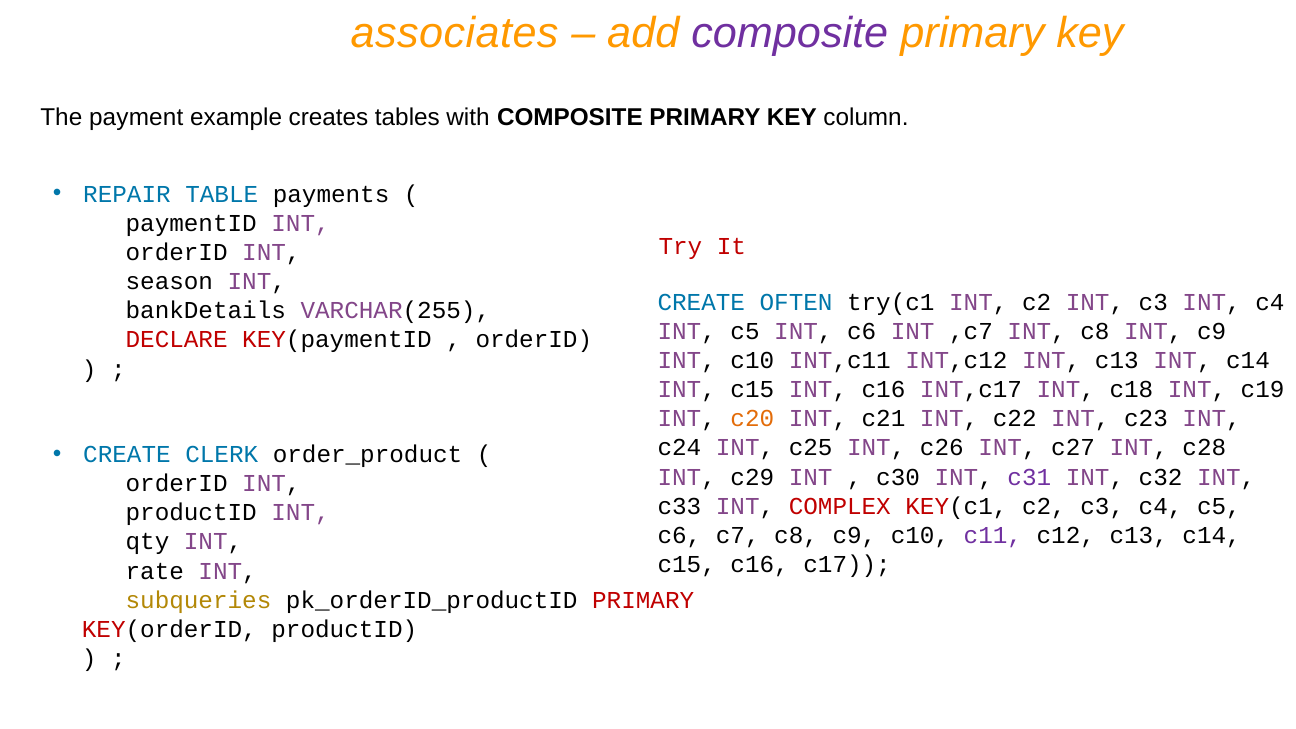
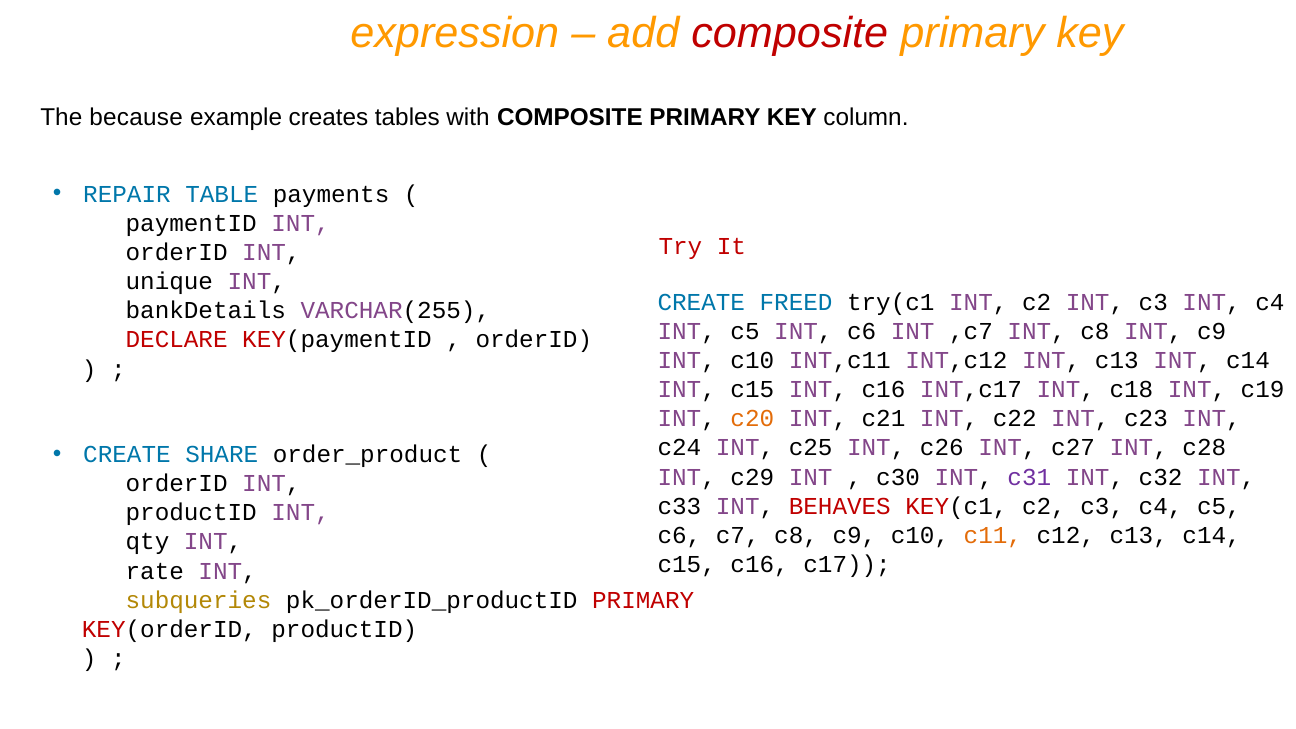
associates: associates -> expression (455, 34)
composite colour: purple -> red (790, 34)
payment: payment -> because (136, 118)
season: season -> unique (169, 282)
OFTEN: OFTEN -> FREED (796, 302)
CLERK: CLERK -> SHARE (222, 454)
COMPLEX: COMPLEX -> BEHAVES (840, 506)
c11 colour: purple -> orange (993, 535)
